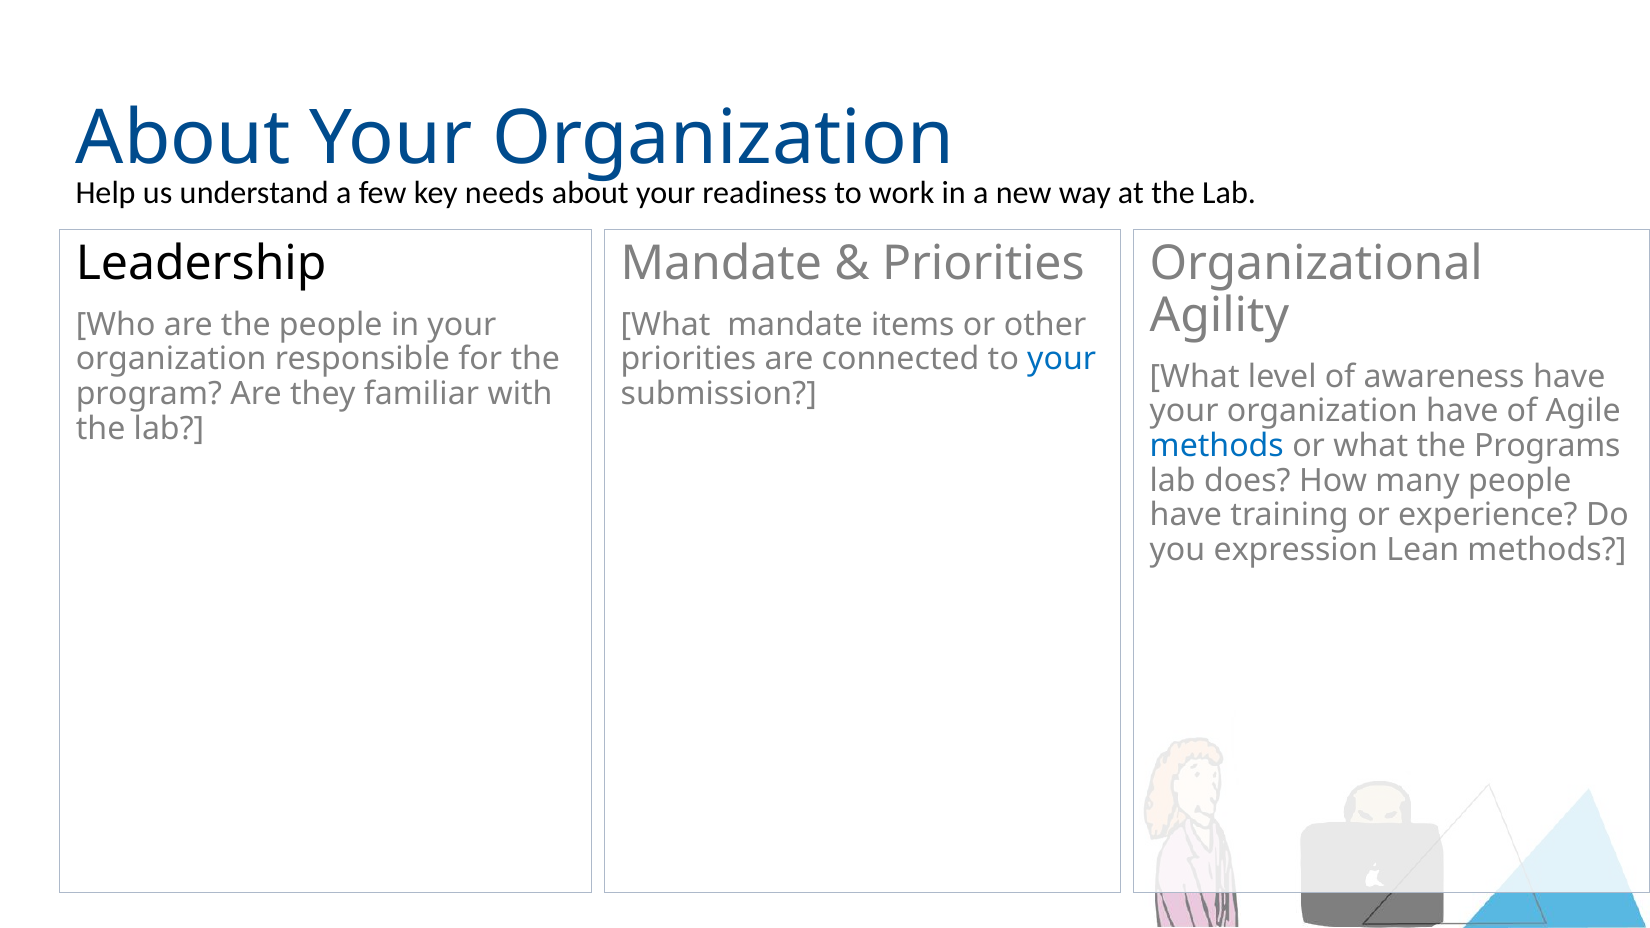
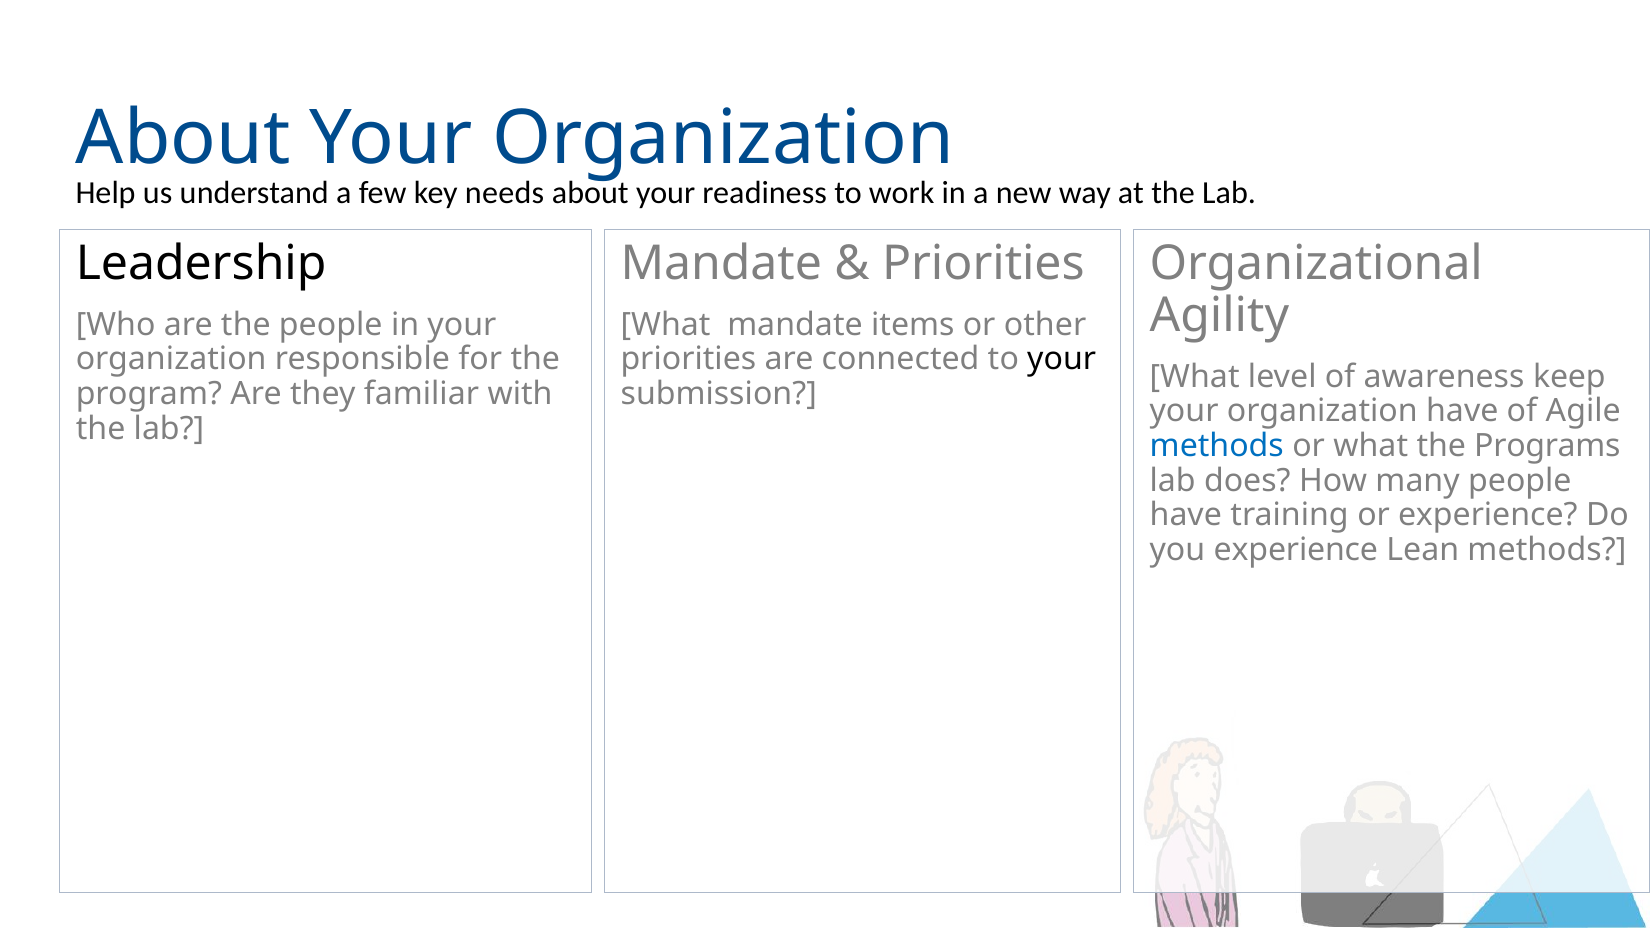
your colour: blue -> black (1062, 359)
awareness have: have -> keep (1569, 377)
you expression: expression -> experience (1296, 550)
